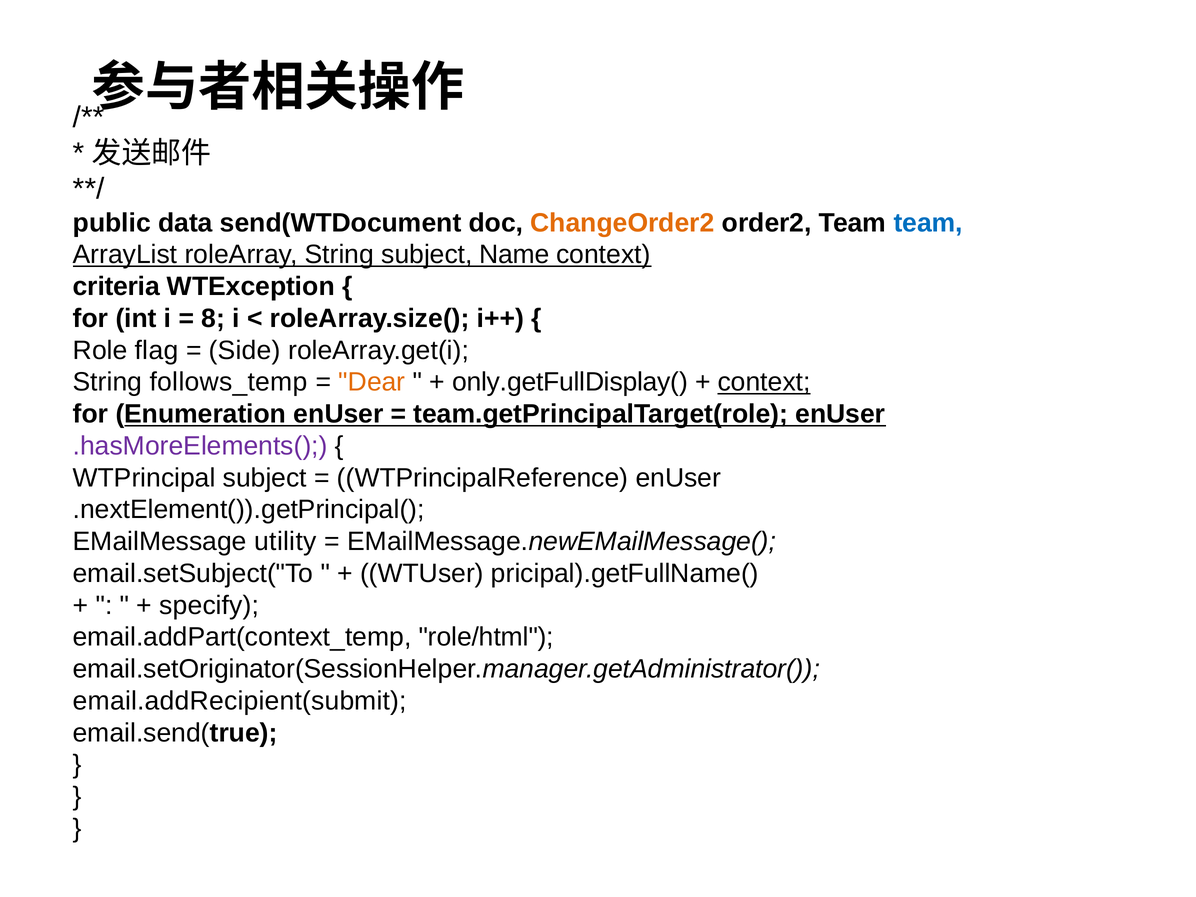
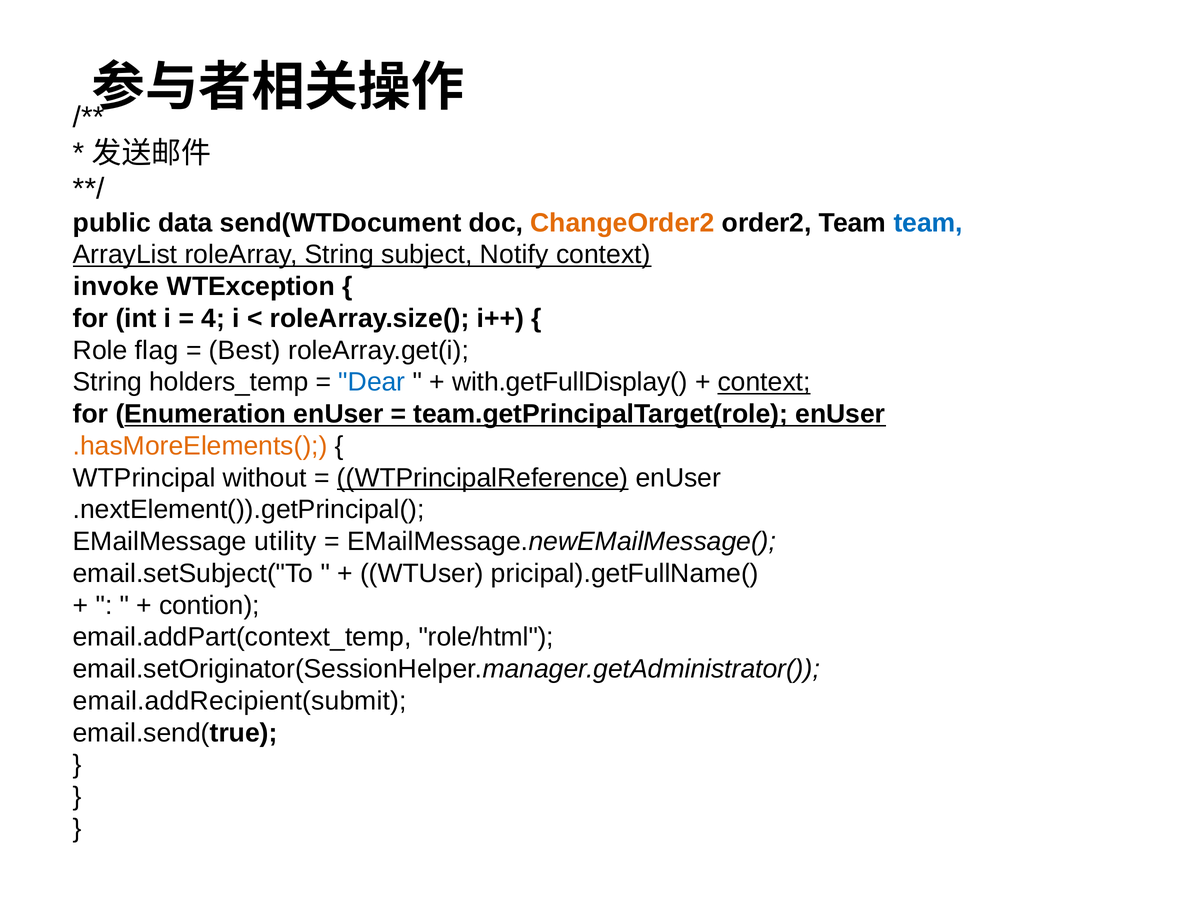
Name: Name -> Notify (514, 255)
criteria: criteria -> invoke (116, 287)
8: 8 -> 4 (213, 318)
Side: Side -> Best (245, 350)
follows_temp: follows_temp -> holders_temp (229, 382)
Dear colour: orange -> blue (372, 382)
only.getFullDisplay(: only.getFullDisplay( -> with.getFullDisplay( (570, 382)
.hasMoreElements( colour: purple -> orange (200, 446)
WTPrincipal subject: subject -> without (265, 478)
WTPrincipalReference underline: none -> present (483, 478)
specify: specify -> contion (209, 605)
